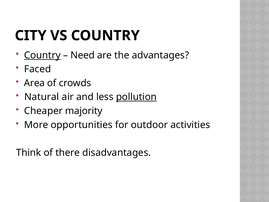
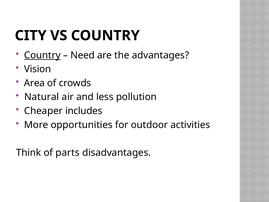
Faced: Faced -> Vision (38, 69)
pollution underline: present -> none (136, 97)
majority: majority -> includes (84, 111)
there: there -> parts (68, 152)
